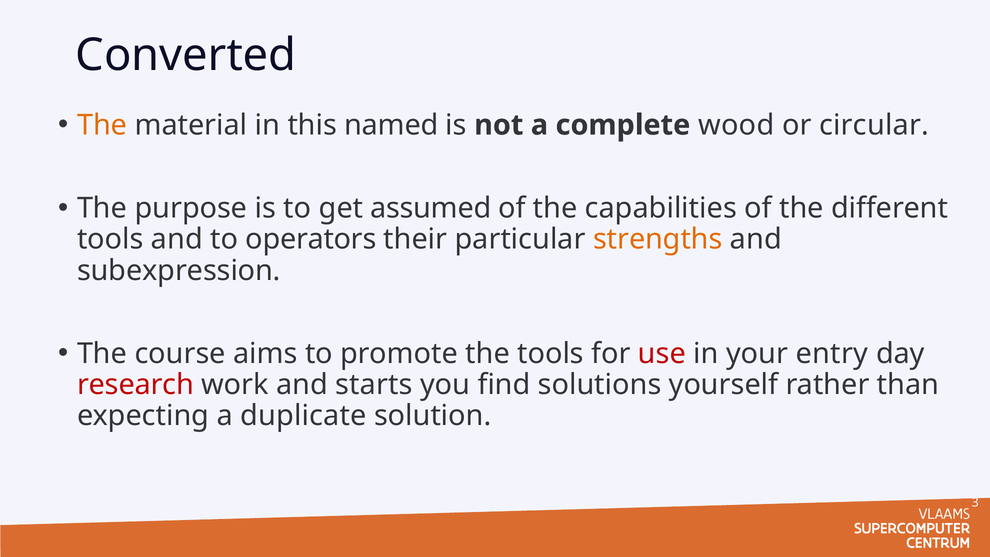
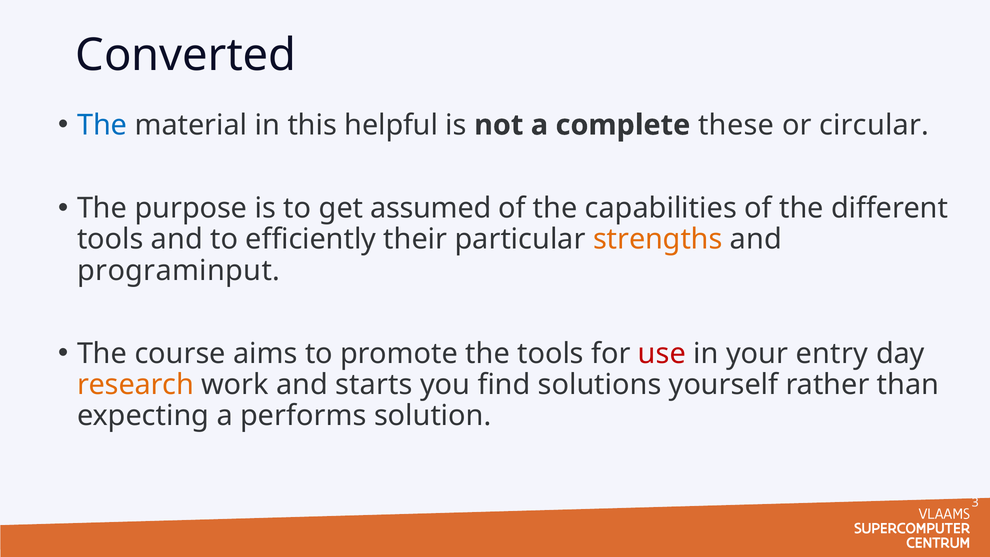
The colour: orange -> blue (102, 125)
named: named -> helpful (391, 125)
wood: wood -> these (736, 125)
operators: operators -> efficiently (311, 239)
subexpression: subexpression -> programinput (179, 270)
research colour: red -> orange (136, 385)
duplicate: duplicate -> performs (303, 416)
